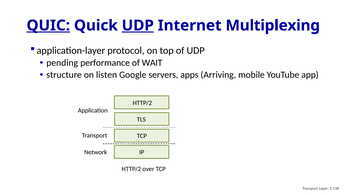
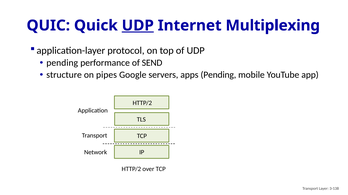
QUIC underline: present -> none (48, 26)
WAIT: WAIT -> SEND (152, 63)
listen: listen -> pipes (107, 75)
apps Arriving: Arriving -> Pending (218, 75)
